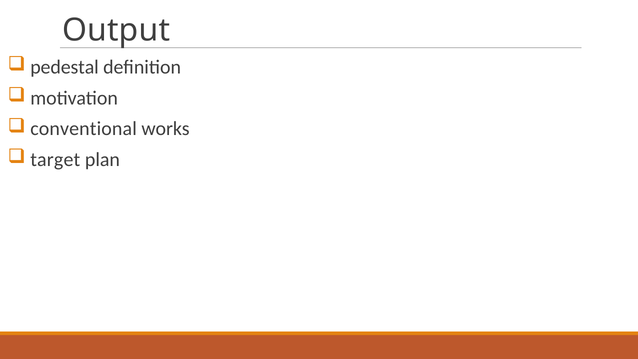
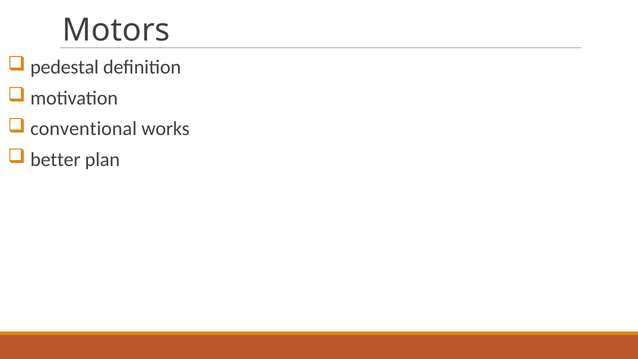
Output: Output -> Motors (116, 30)
target: target -> better (55, 160)
